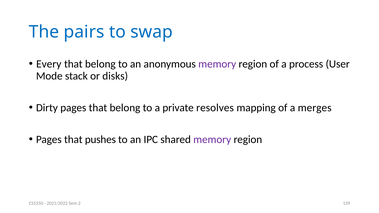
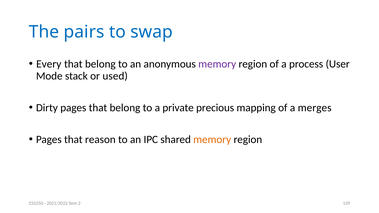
disks: disks -> used (115, 76)
resolves: resolves -> precious (215, 108)
pushes: pushes -> reason (100, 140)
memory colour: purple -> orange (212, 140)
